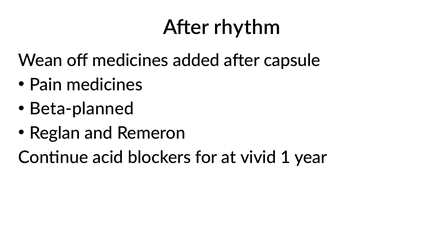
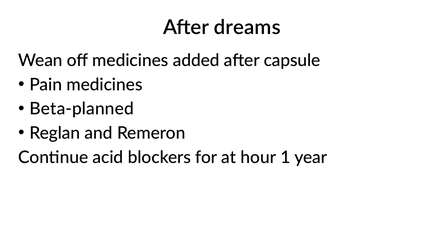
rhythm: rhythm -> dreams (247, 28)
vivid: vivid -> hour (258, 158)
